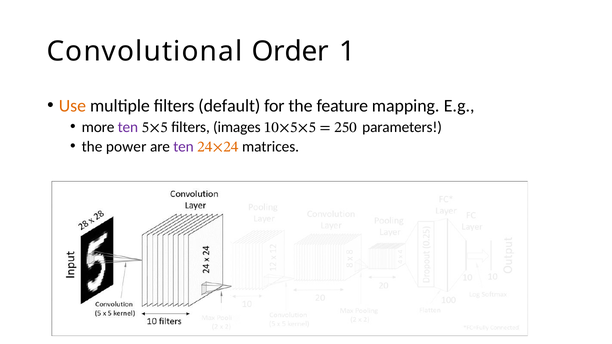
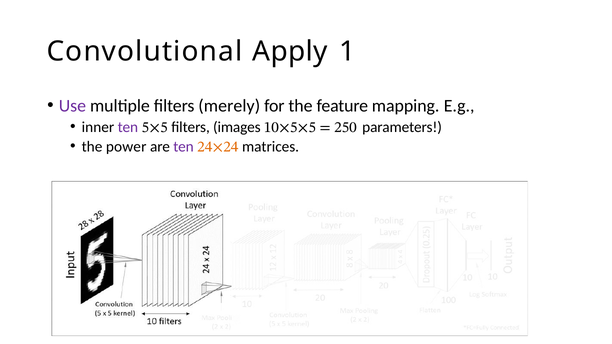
Order: Order -> Apply (290, 51)
Use colour: orange -> purple (72, 106)
default: default -> merely (229, 106)
more: more -> inner (98, 127)
